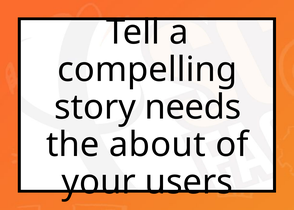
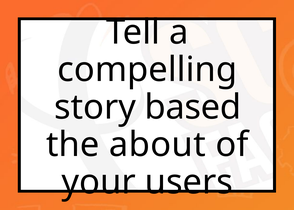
needs: needs -> based (193, 107)
